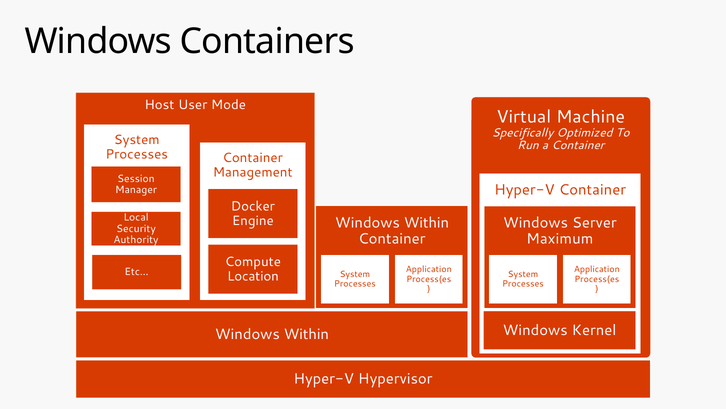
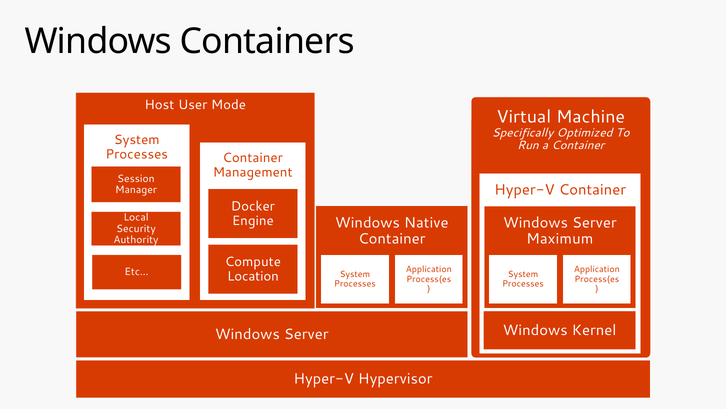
Engine Windows Within: Within -> Native (426, 222)
Within: Within -> Server (306, 334)
